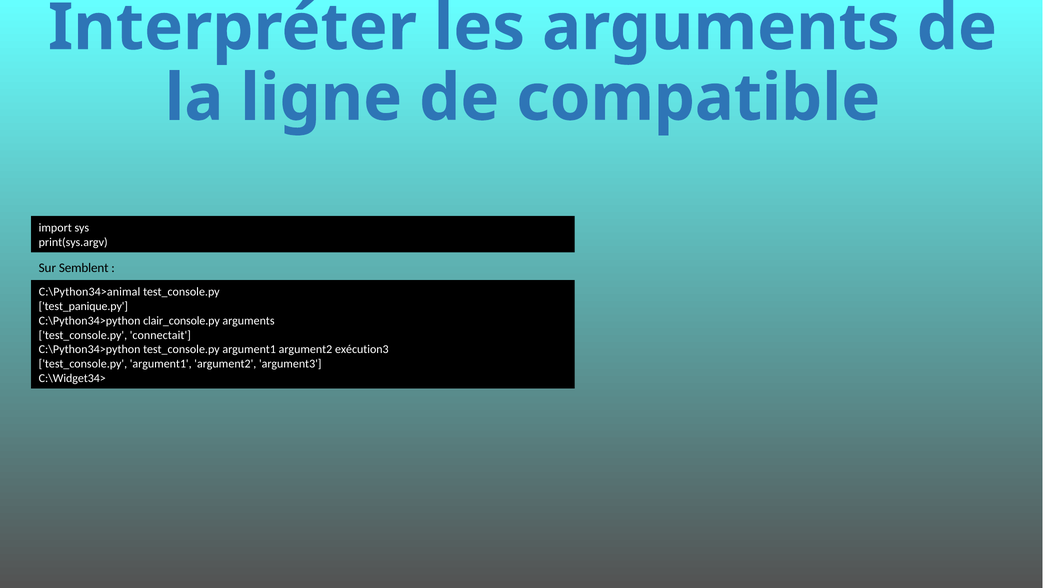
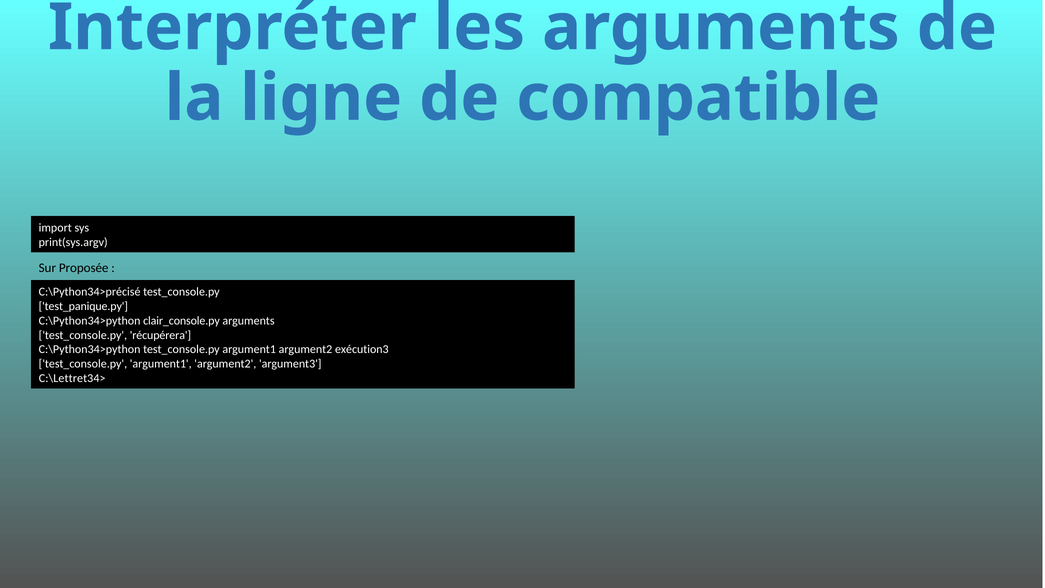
Semblent: Semblent -> Proposée (84, 268)
C:\Python34>animal: C:\Python34>animal -> C:\Python34>précisé (90, 292)
connectait: connectait -> récupérera (160, 335)
C:\Widget34>: C:\Widget34> -> C:\Lettret34> (72, 378)
